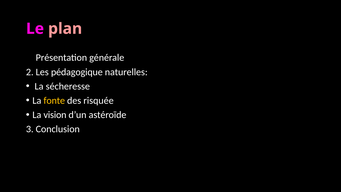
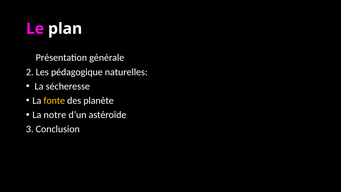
plan colour: pink -> white (65, 29)
risquée: risquée -> planète (99, 100)
vision: vision -> notre (55, 115)
